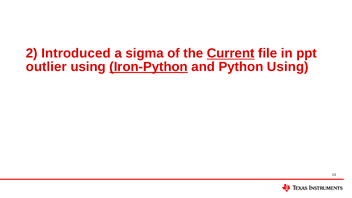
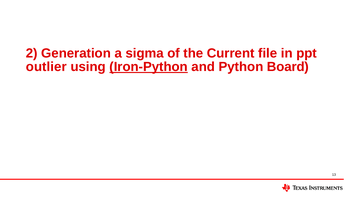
Introduced: Introduced -> Generation (76, 53)
Current underline: present -> none (231, 53)
Python Using: Using -> Board (288, 67)
